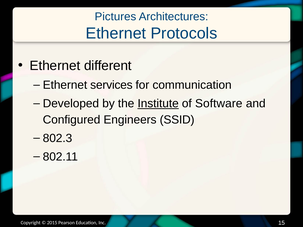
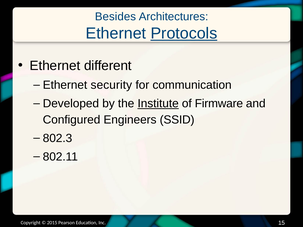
Pictures: Pictures -> Besides (115, 17)
Protocols underline: none -> present (184, 33)
services: services -> security (111, 85)
Software: Software -> Firmware (219, 104)
